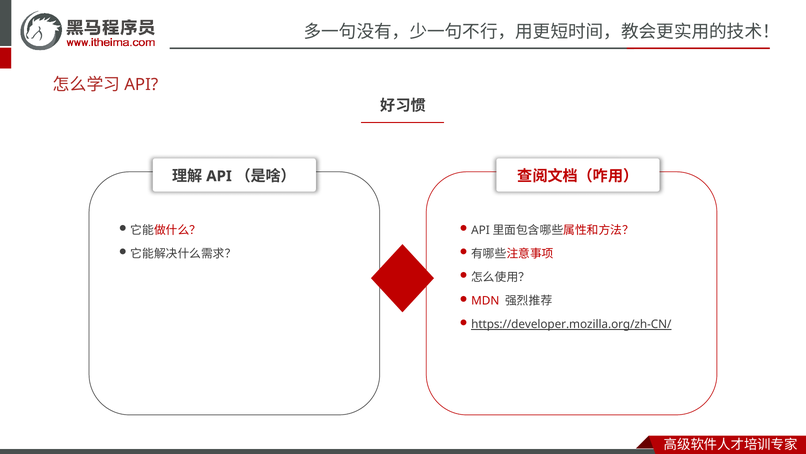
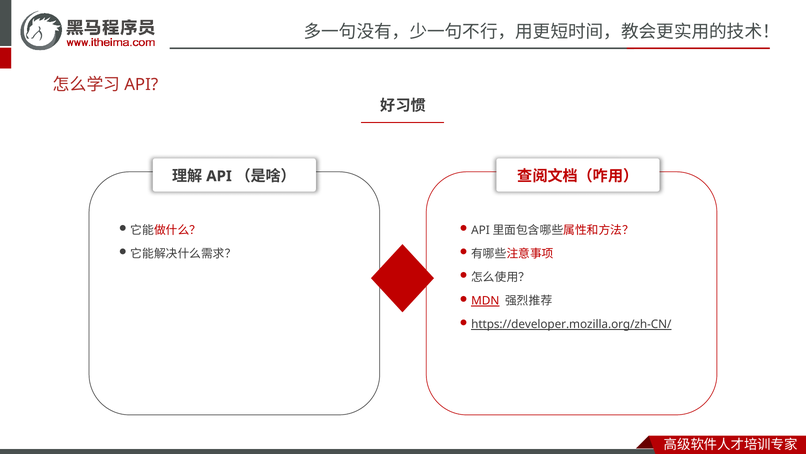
MDN underline: none -> present (485, 301)
